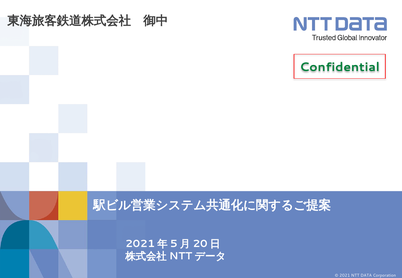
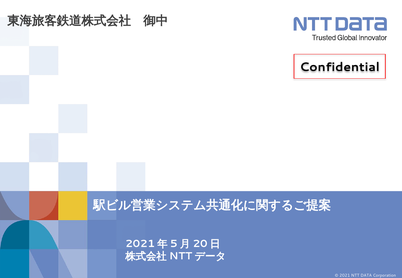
Confidential colour: green -> black (340, 67)
